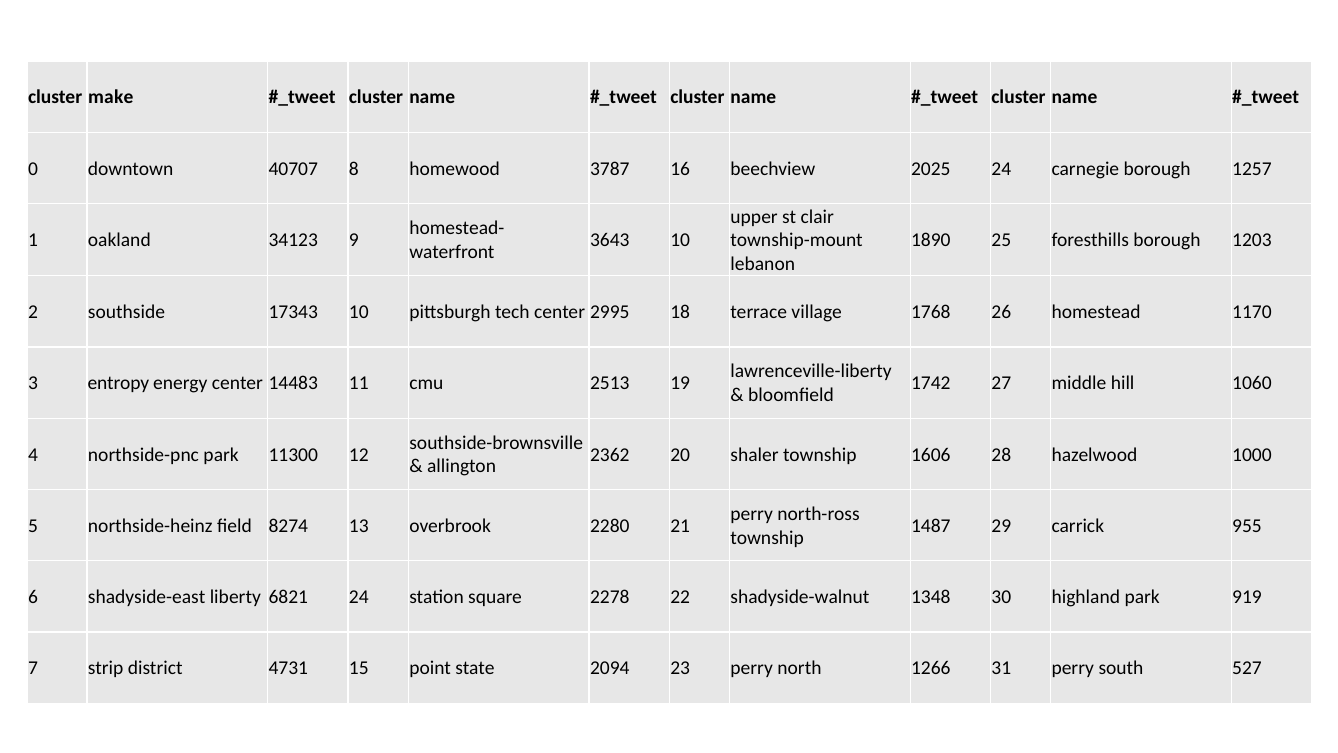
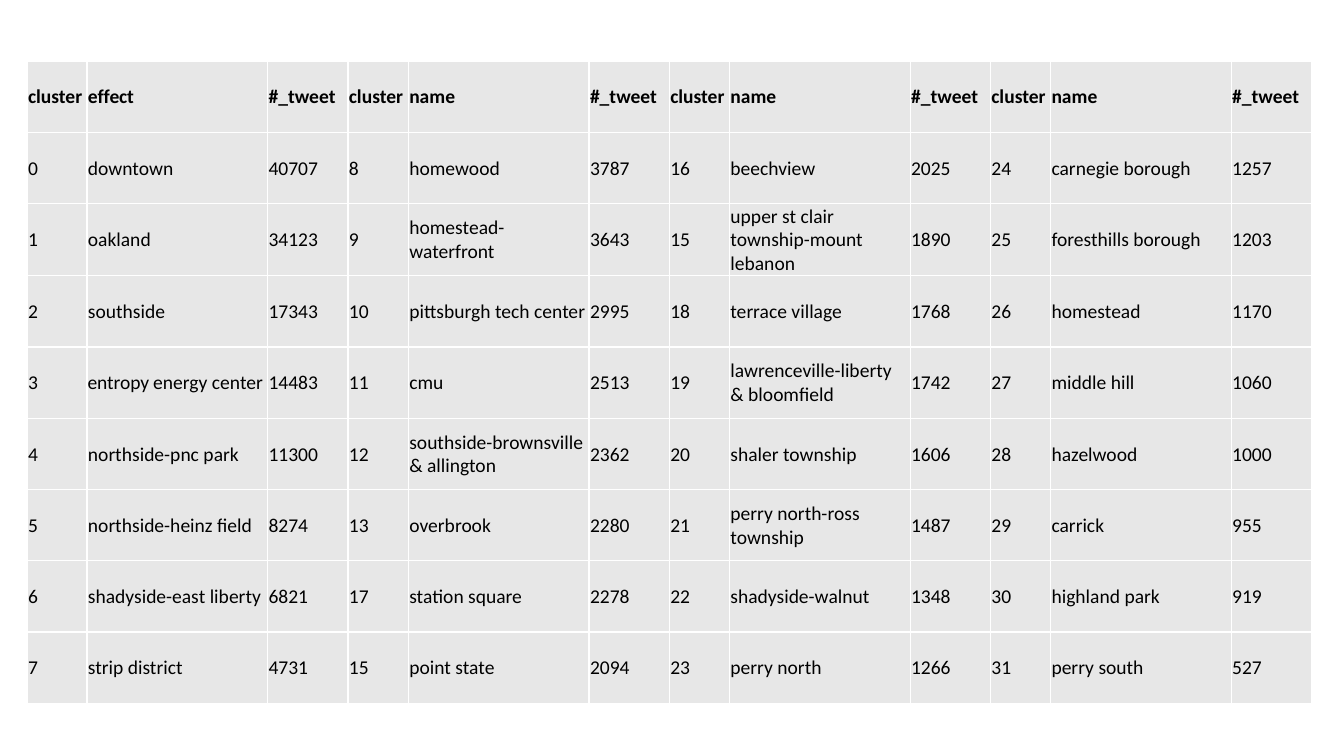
make: make -> effect (111, 97)
3643 10: 10 -> 15 (680, 240)
6821 24: 24 -> 17 (359, 597)
